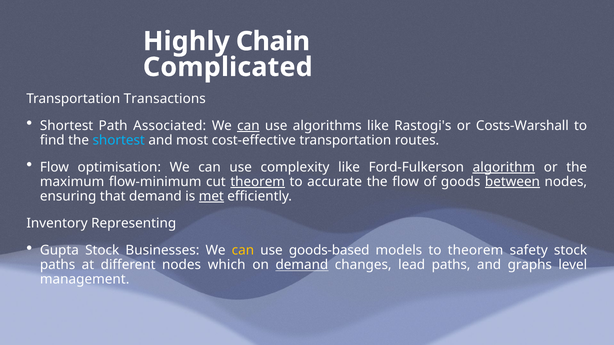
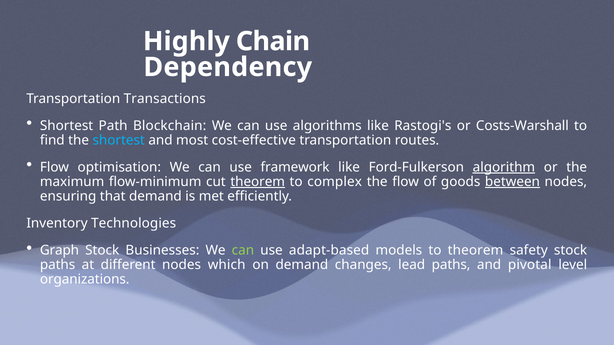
Complicated: Complicated -> Dependency (228, 67)
Associated: Associated -> Blockchain (170, 126)
can underline: present -> none (248, 126)
complexity: complexity -> framework (295, 167)
accurate: accurate -> complex (335, 182)
met underline: present -> none (211, 197)
Representing: Representing -> Technologies (134, 224)
Gupta: Gupta -> Graph (59, 251)
can colour: yellow -> light green (243, 251)
goods-based: goods-based -> adapt-based (329, 251)
demand underline: present -> none (302, 265)
graphs: graphs -> pivotal (530, 265)
management: management -> organizations (85, 280)
